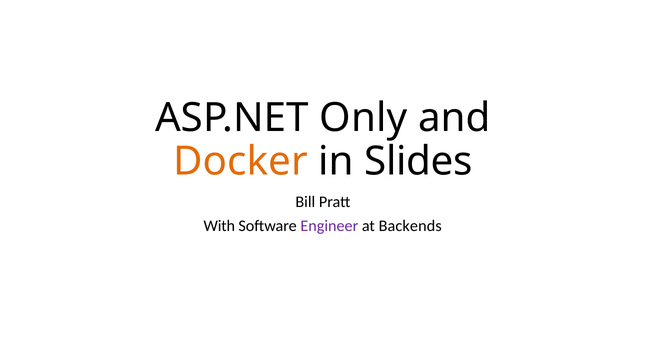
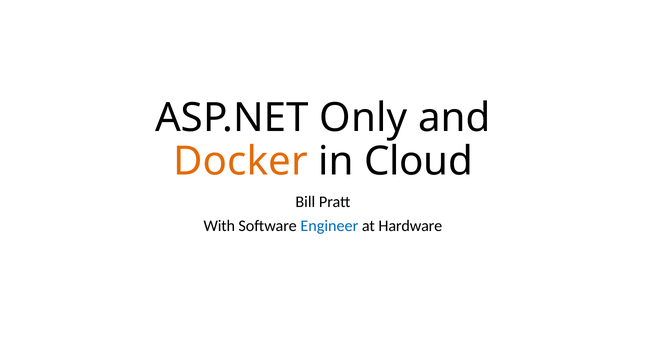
Slides: Slides -> Cloud (418, 161)
Engineer colour: purple -> blue (329, 226)
Backends: Backends -> Hardware (410, 226)
